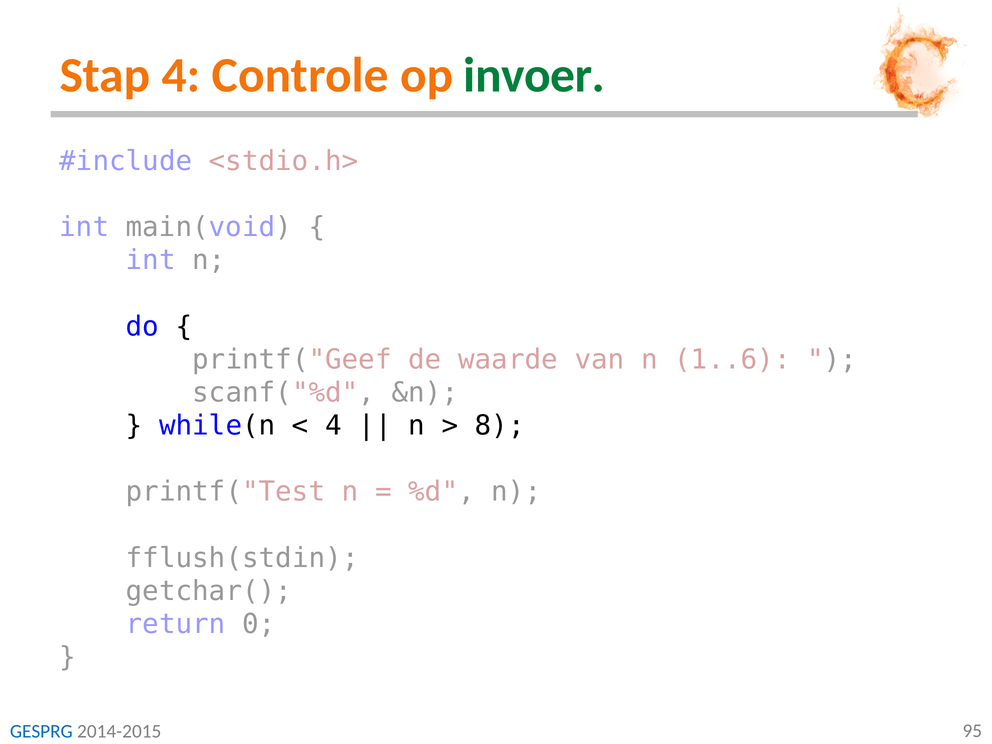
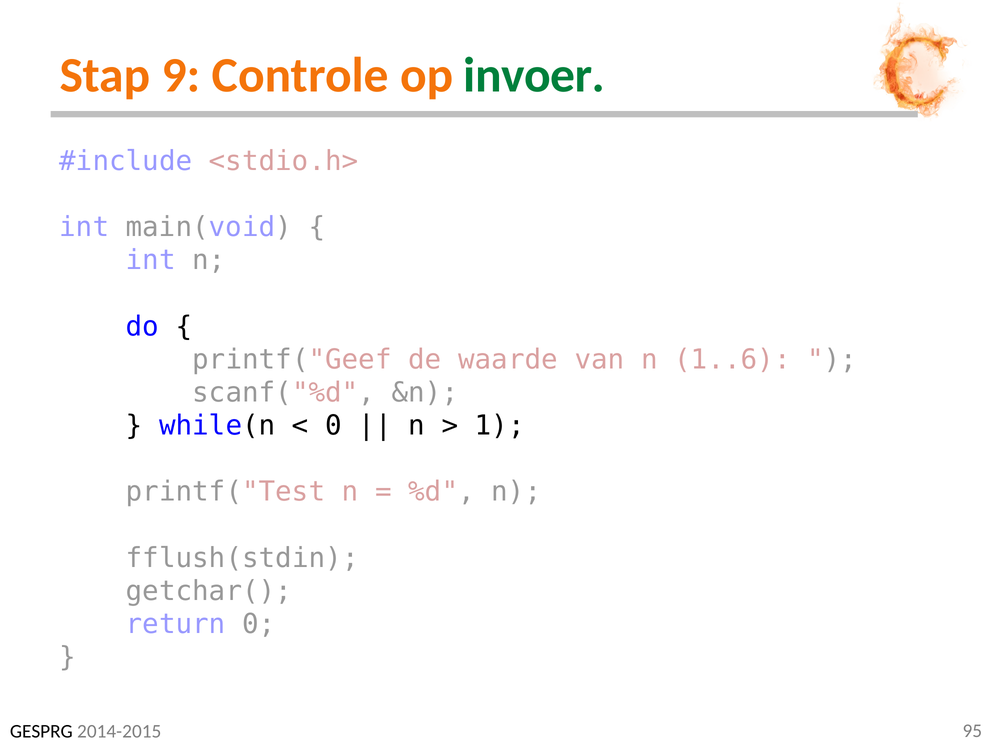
Stap 4: 4 -> 9 (181, 75)
4: 4 -> 0 (333, 426)
8: 8 -> 1 (500, 426)
GESPRG colour: blue -> black (41, 731)
